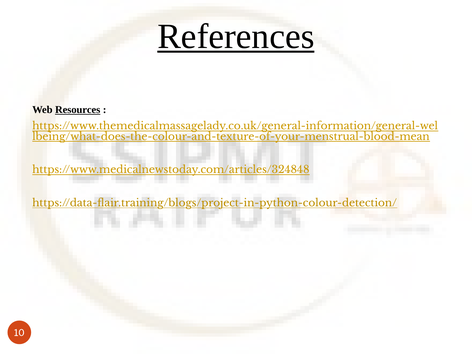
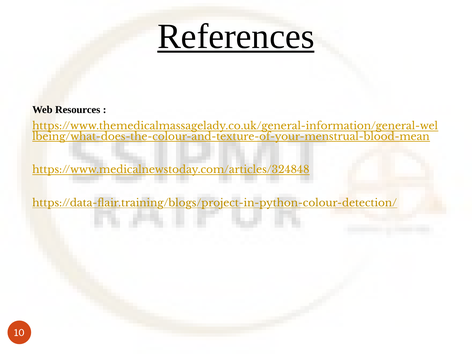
Resources underline: present -> none (78, 110)
